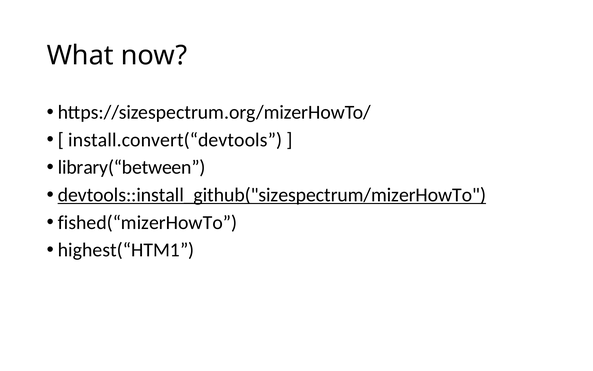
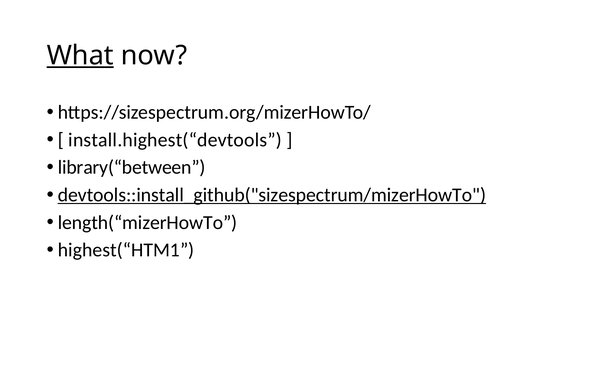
What underline: none -> present (80, 55)
install.convert(“devtools: install.convert(“devtools -> install.highest(“devtools (175, 140)
fished(“mizerHowTo: fished(“mizerHowTo -> length(“mizerHowTo (147, 222)
